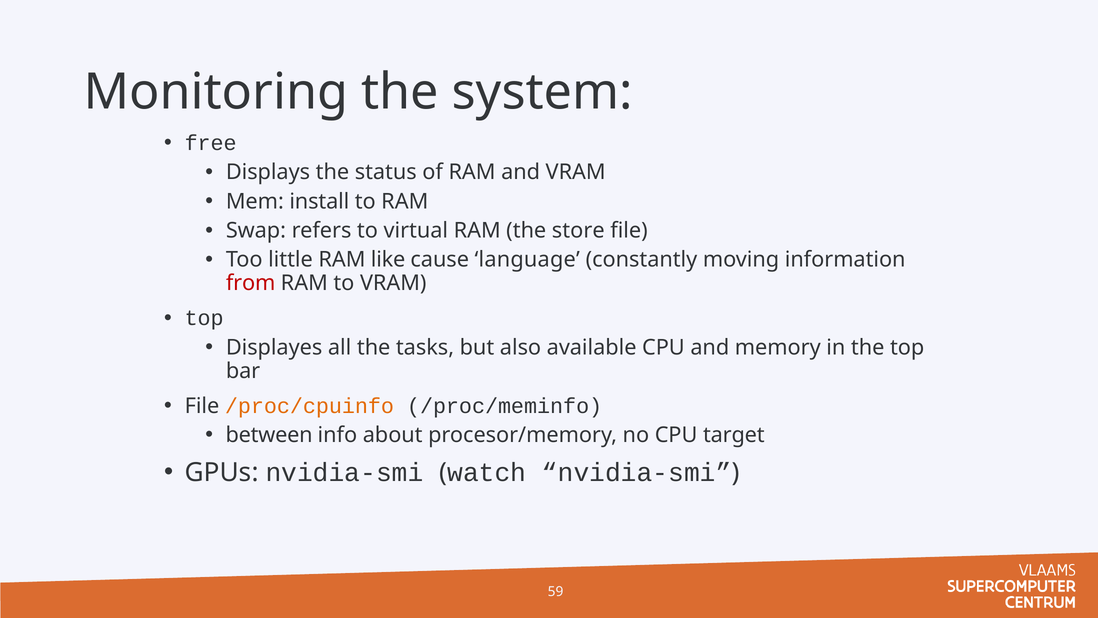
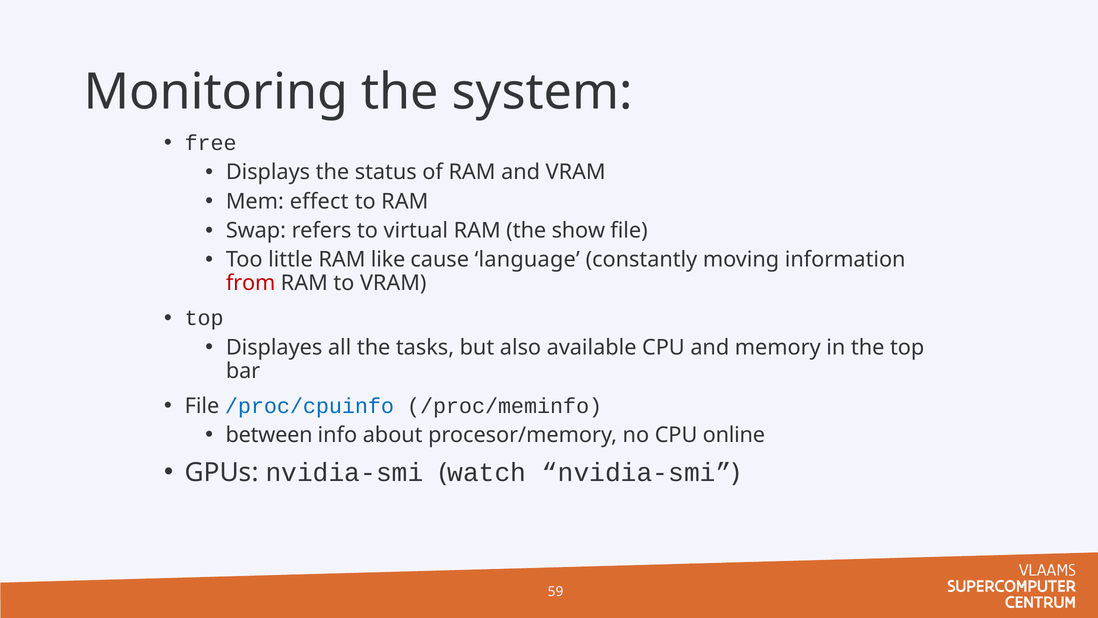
install: install -> effect (319, 201)
store: store -> show (578, 230)
/proc/cpuinfo colour: orange -> blue (309, 406)
target: target -> online (734, 435)
